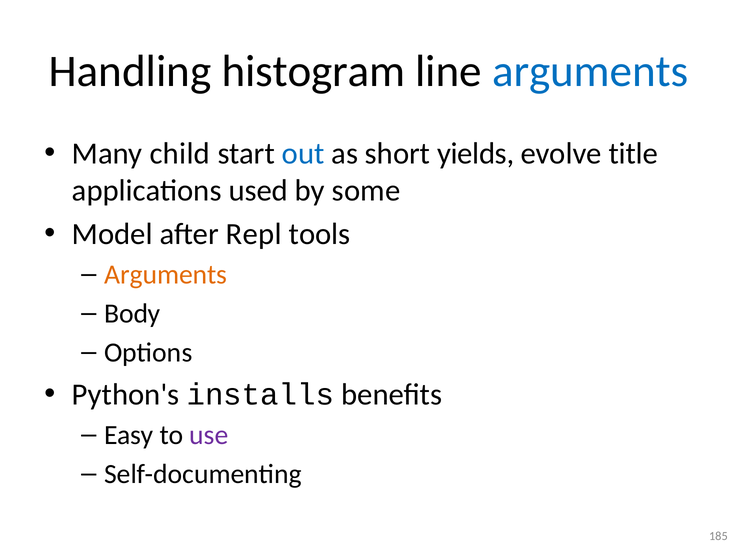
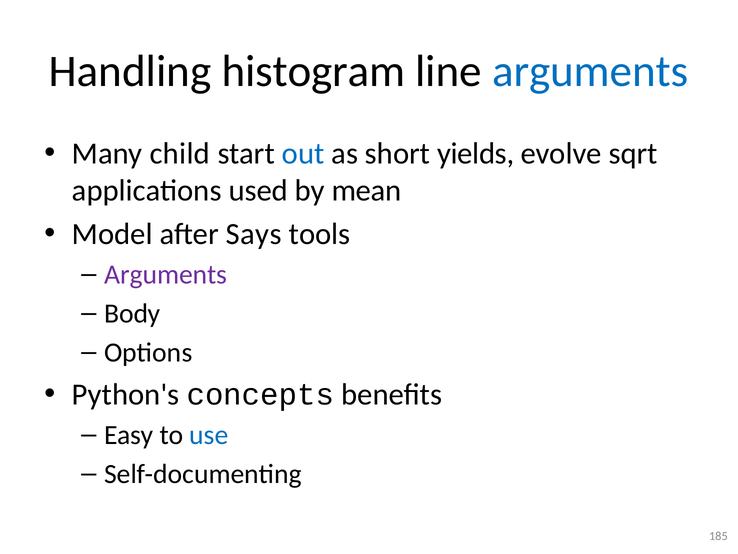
title: title -> sqrt (633, 153)
some: some -> mean (366, 190)
Repl: Repl -> Says (254, 234)
Arguments colour: orange -> purple (166, 274)
installs: installs -> concepts (260, 394)
use colour: purple -> blue (209, 435)
